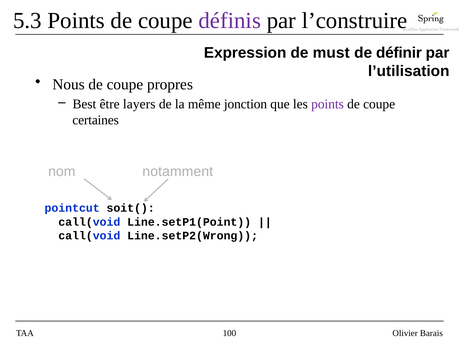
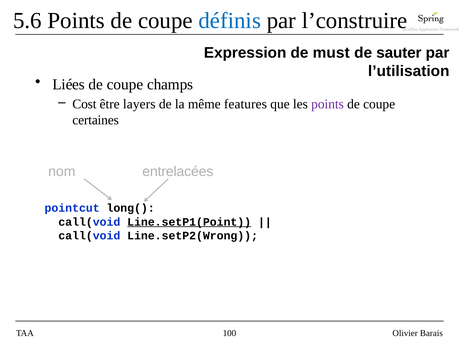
5.3: 5.3 -> 5.6 (27, 21)
définis colour: purple -> blue (230, 21)
définir: définir -> sauter (399, 53)
Nous: Nous -> Liées (69, 84)
propres: propres -> champs (170, 84)
Best: Best -> Cost (84, 104)
jonction: jonction -> features (245, 104)
notamment: notamment -> entrelacées (178, 172)
soit(: soit( -> long( (131, 208)
Line.setP1(Point underline: none -> present (189, 222)
